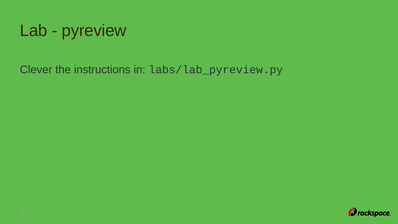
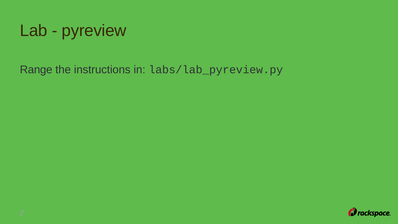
Clever: Clever -> Range (36, 70)
